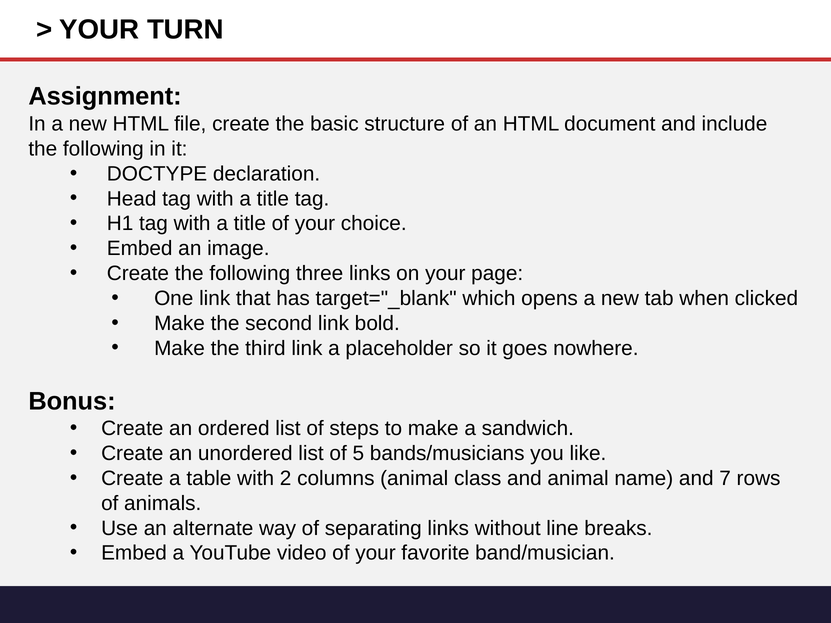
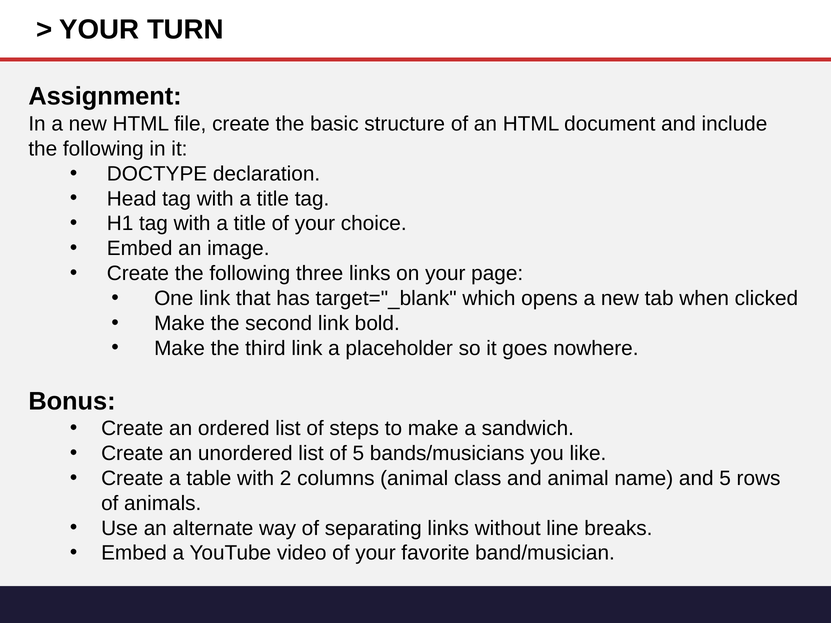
and 7: 7 -> 5 (725, 479)
